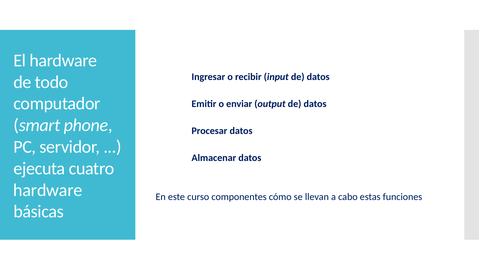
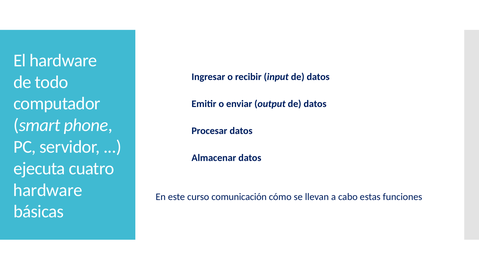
componentes: componentes -> comunicación (239, 197)
